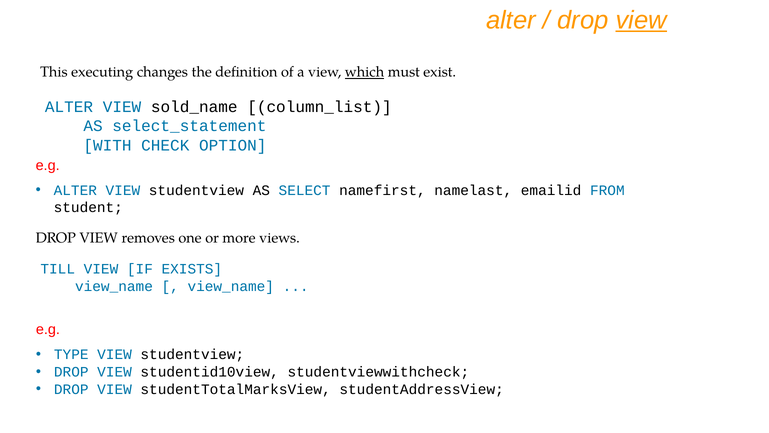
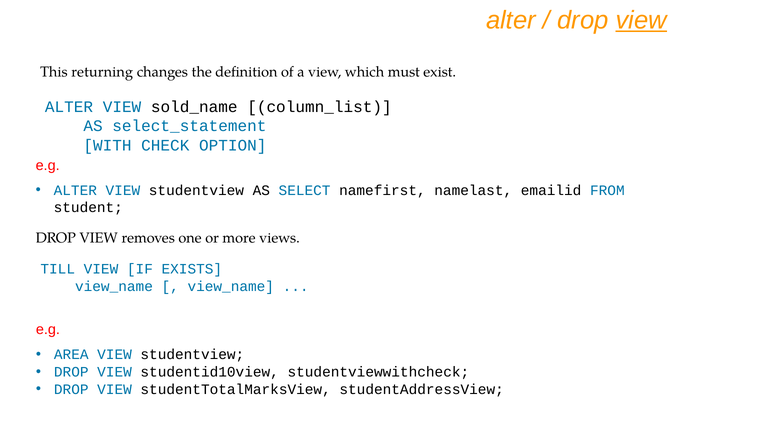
executing: executing -> returning (102, 72)
which underline: present -> none (364, 72)
TYPE: TYPE -> AREA (71, 354)
